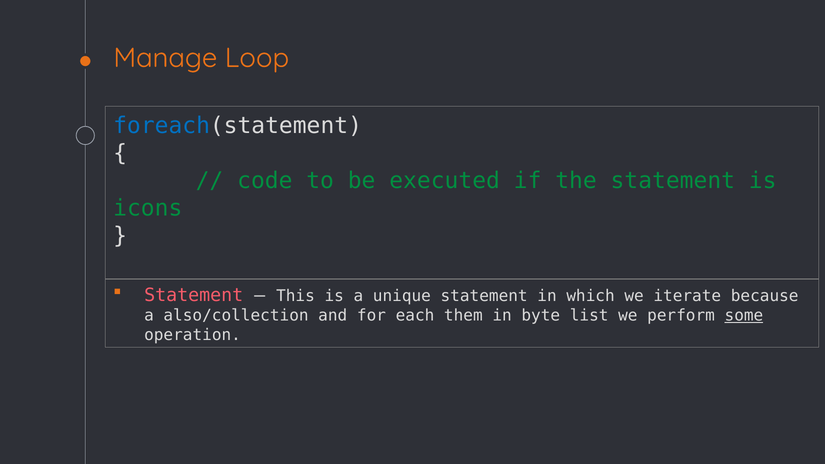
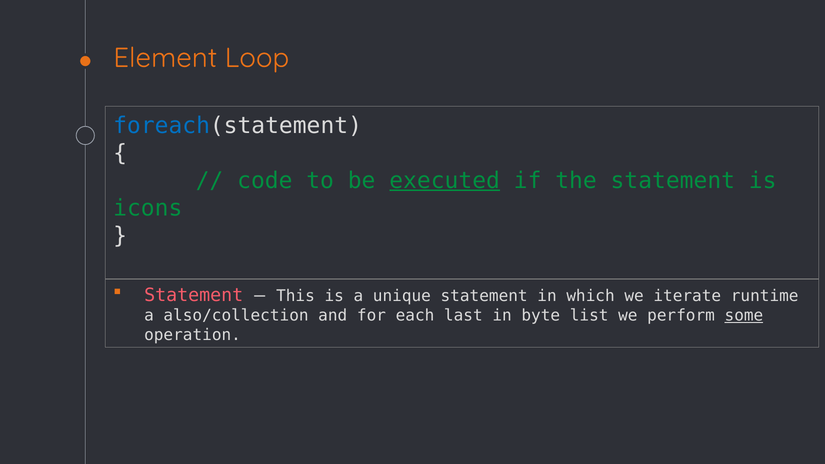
Manage: Manage -> Element (165, 58)
executed underline: none -> present (445, 181)
because: because -> runtime (765, 296)
them: them -> last (463, 316)
